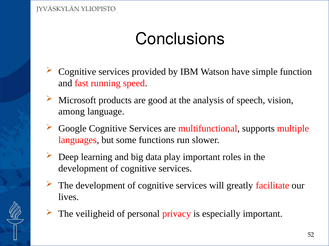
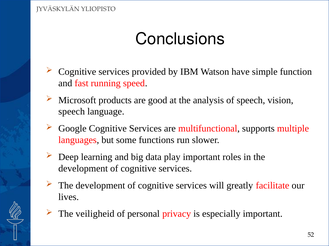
among: among -> speech (72, 112)
